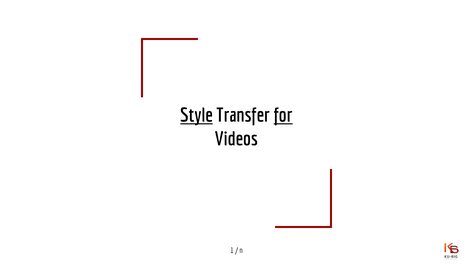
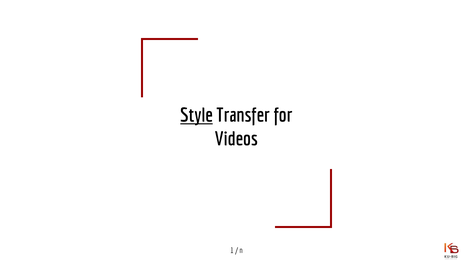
for underline: present -> none (283, 115)
